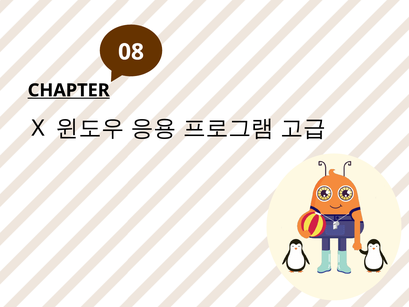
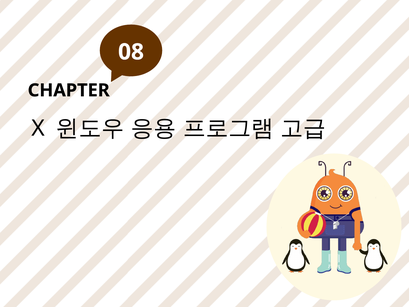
CHAPTER underline: present -> none (69, 90)
